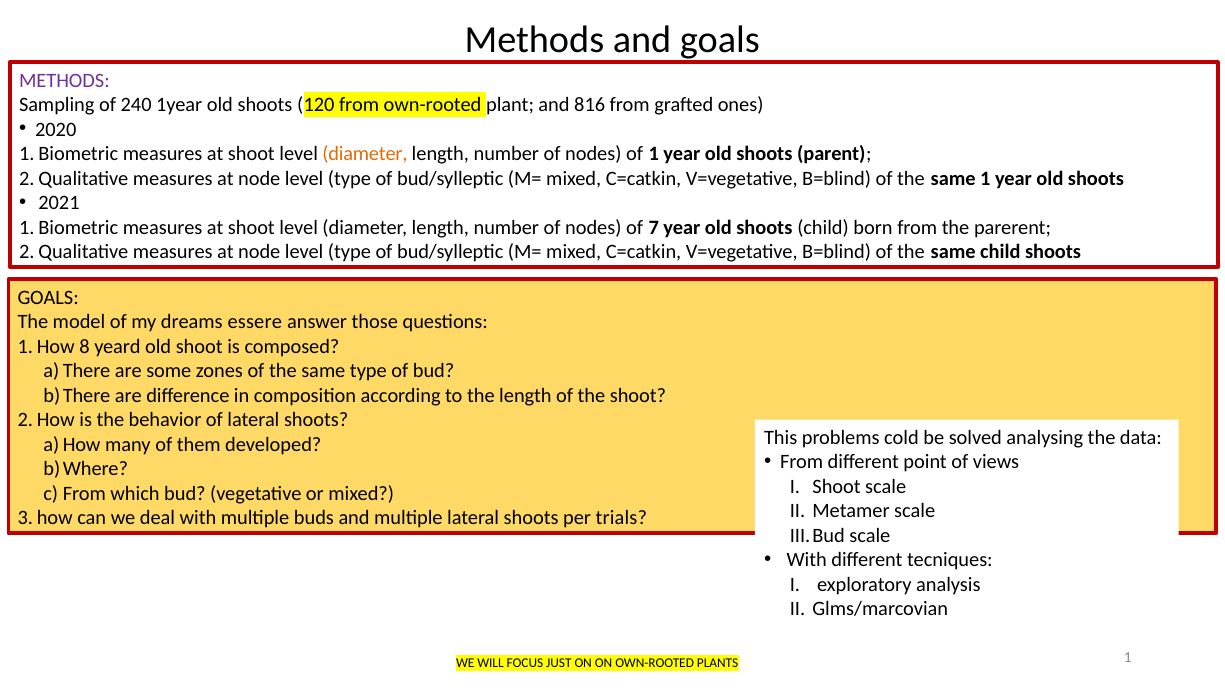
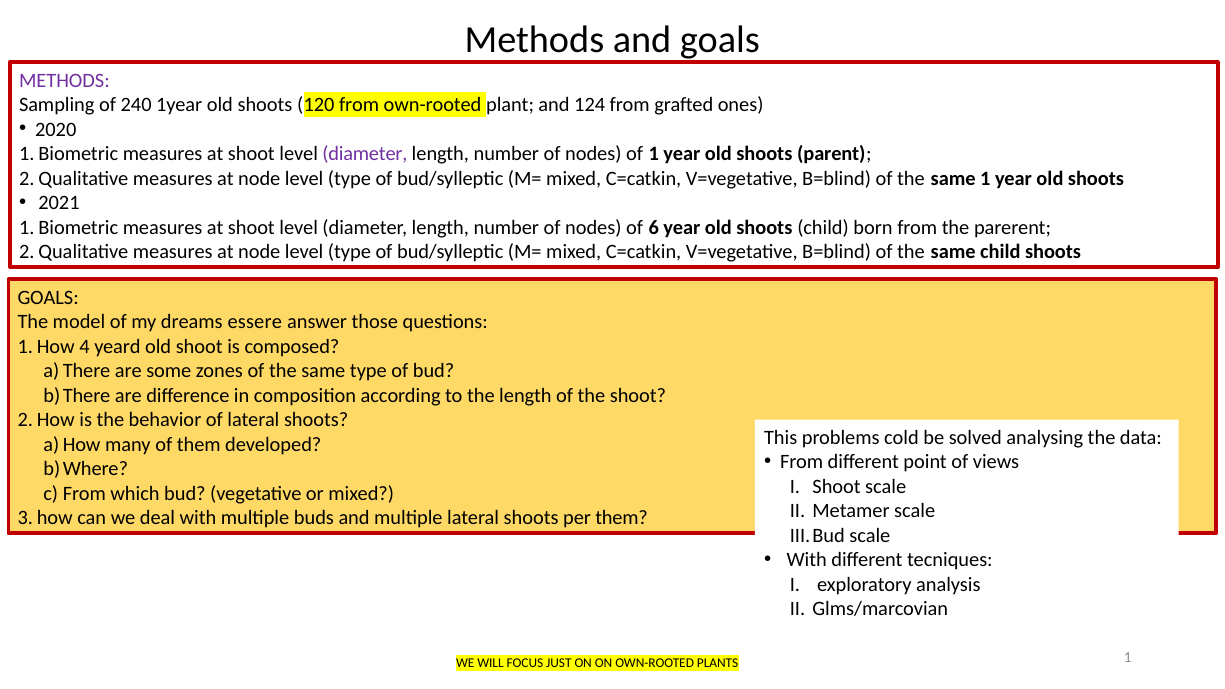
816: 816 -> 124 (590, 105)
diameter colour: orange -> purple (365, 154)
7: 7 -> 6 (654, 227)
8: 8 -> 4 (84, 346)
per trials: trials -> them (622, 518)
